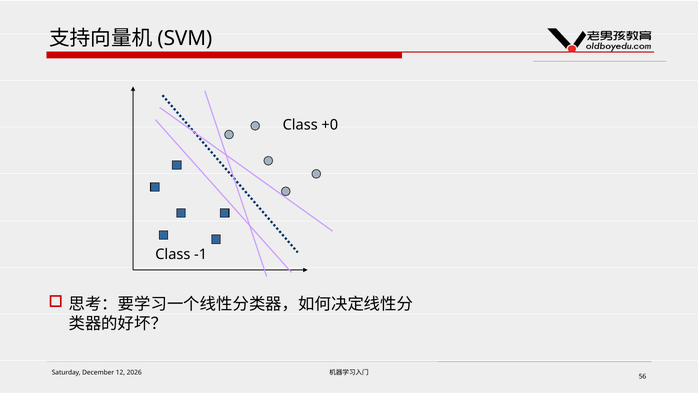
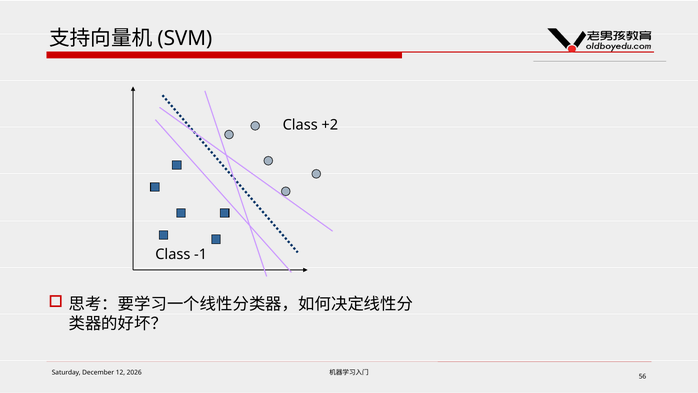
+0: +0 -> +2 (330, 125)
